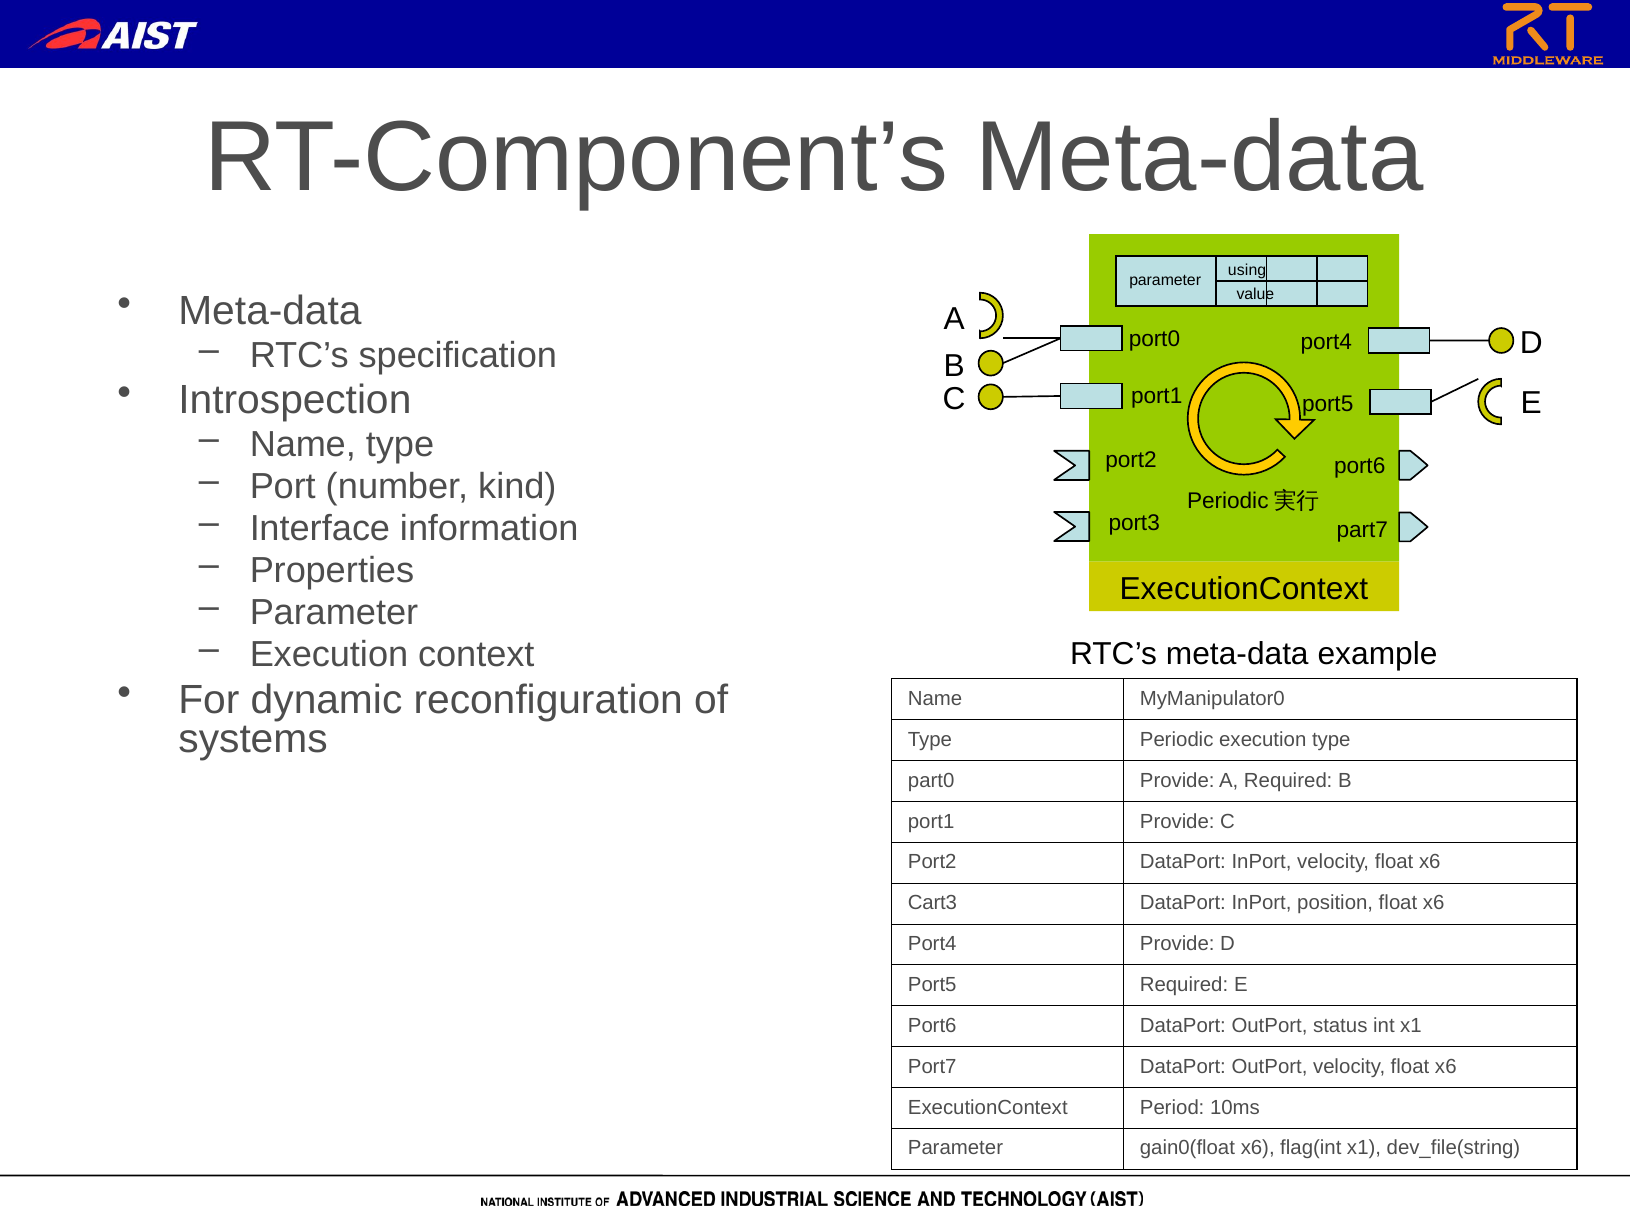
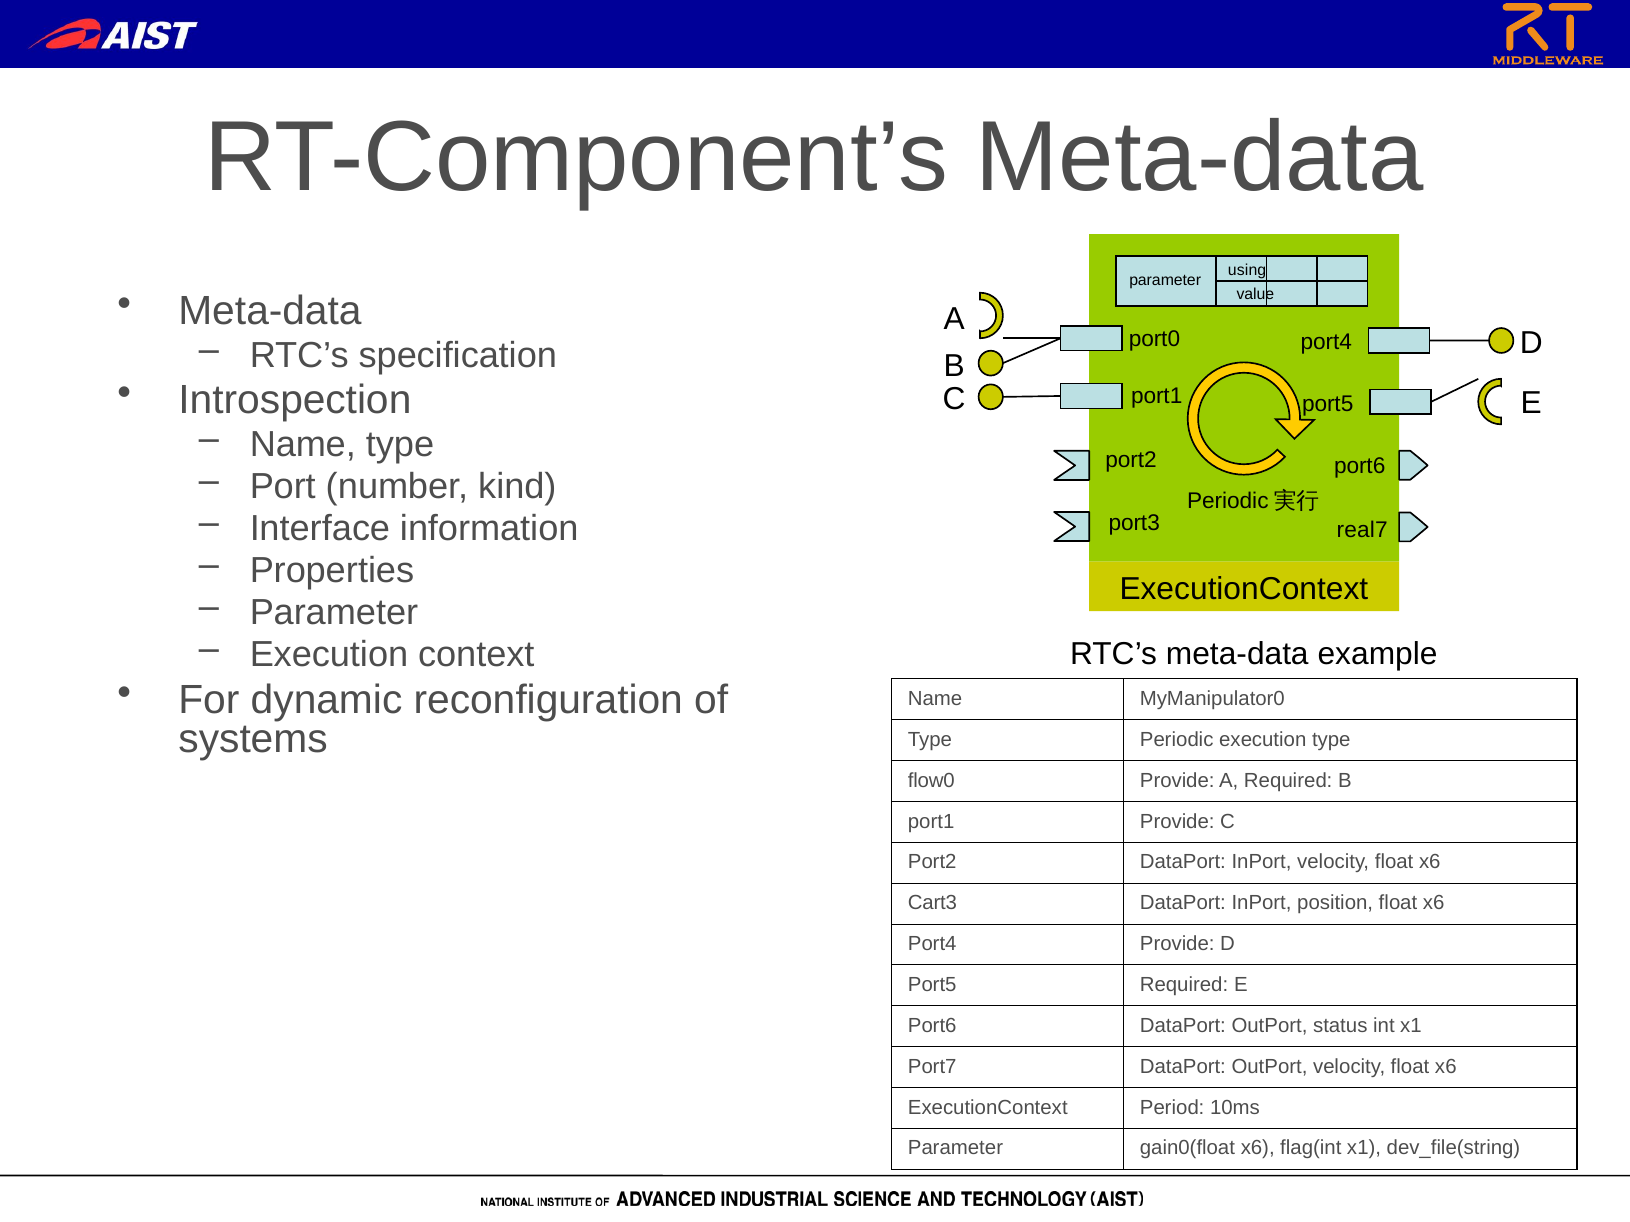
part7: part7 -> real7 (1362, 530)
part0: part0 -> flow0 (931, 781)
